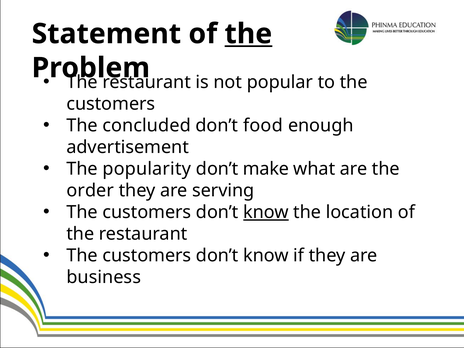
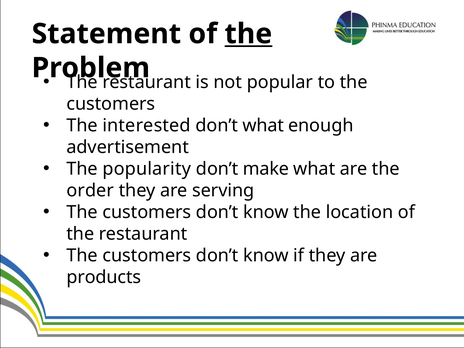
concluded: concluded -> interested (147, 126)
don’t food: food -> what (263, 126)
know underline: present -> none (266, 212)
business: business -> products (104, 277)
